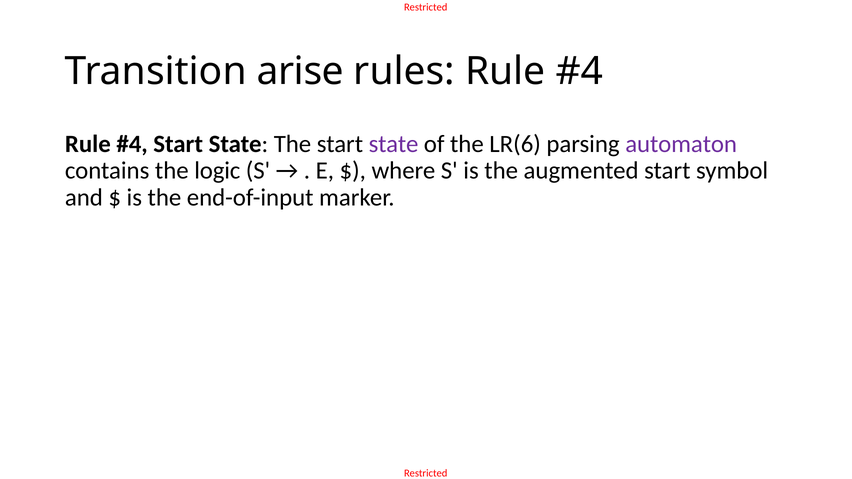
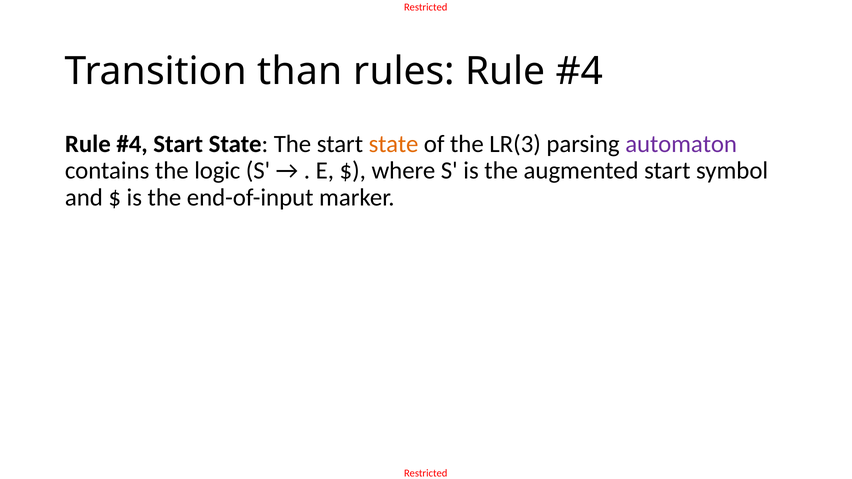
arise: arise -> than (300, 72)
state colour: purple -> orange (394, 144)
LR(6: LR(6 -> LR(3 (515, 144)
